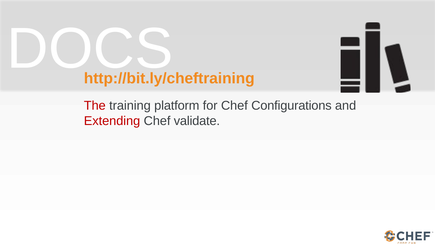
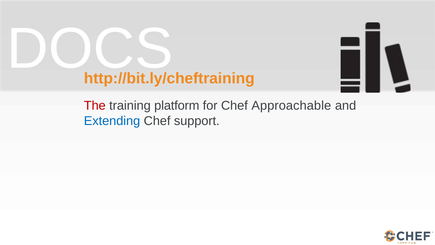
Configurations: Configurations -> Approachable (291, 106)
Extending colour: red -> blue (112, 121)
validate: validate -> support (197, 121)
